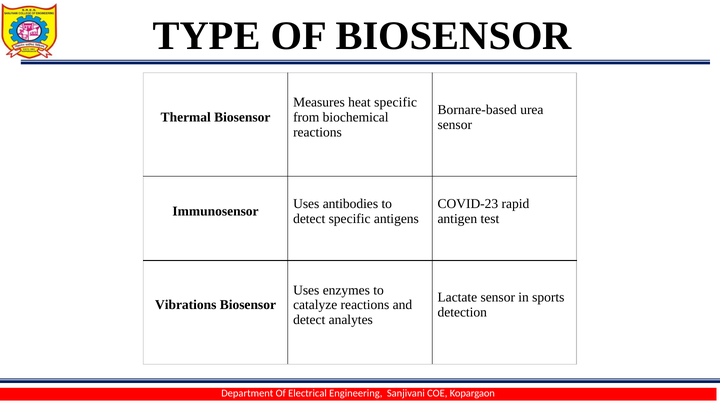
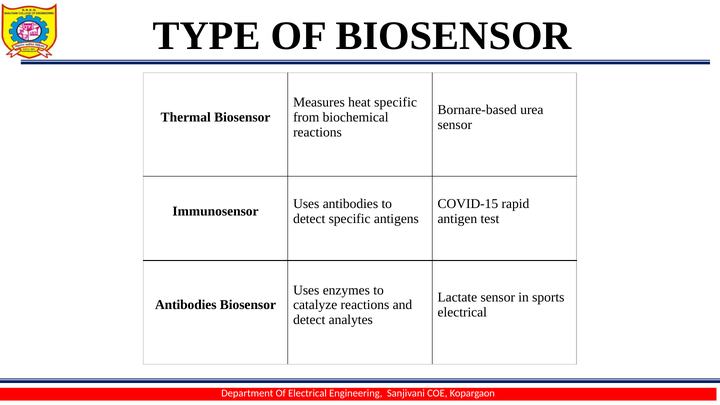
COVID-23: COVID-23 -> COVID-15 (468, 204)
Vibrations: Vibrations -> Antibodies (186, 305)
detection: detection -> electrical (462, 312)
